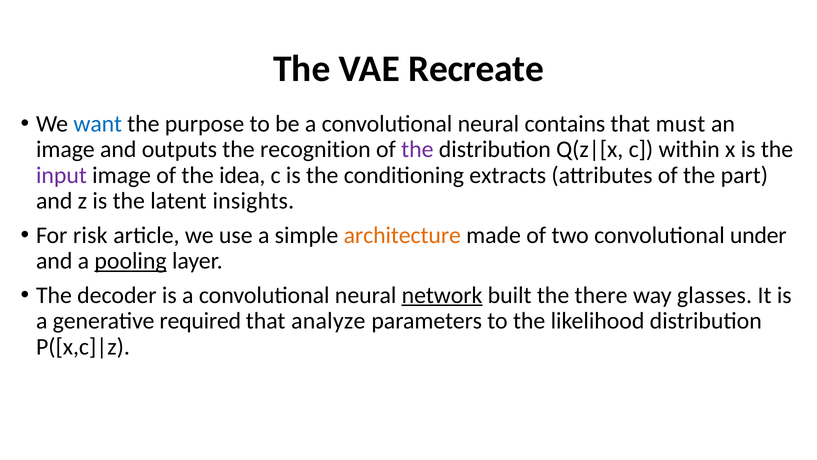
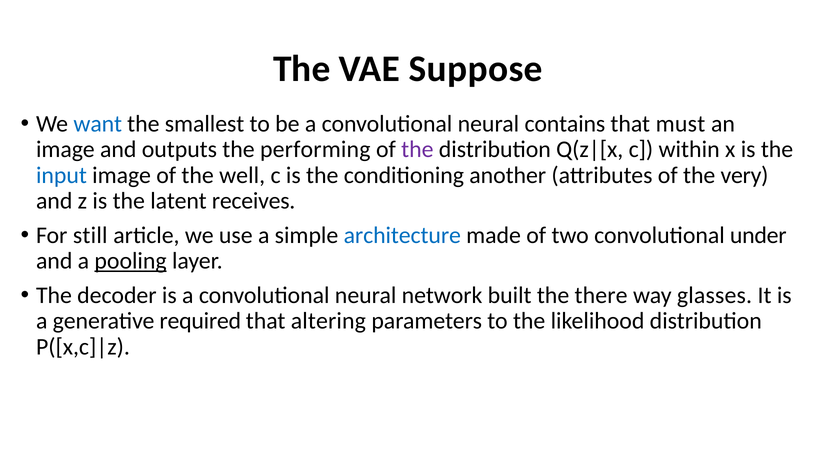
Recreate: Recreate -> Suppose (476, 69)
purpose: purpose -> smallest (205, 124)
recognition: recognition -> performing (315, 149)
input colour: purple -> blue (61, 175)
idea: idea -> well (242, 175)
extracts: extracts -> another (508, 175)
part: part -> very (744, 175)
insights: insights -> receives (254, 201)
risk: risk -> still (90, 235)
architecture colour: orange -> blue (402, 235)
network underline: present -> none (442, 295)
analyze: analyze -> altering (328, 321)
